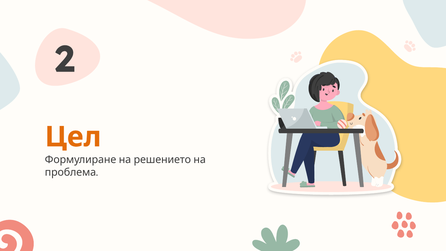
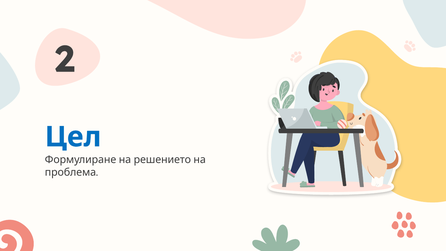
Цел colour: orange -> blue (73, 137)
